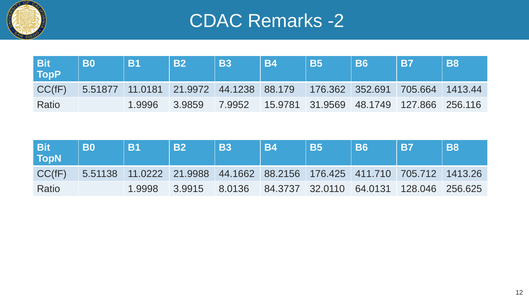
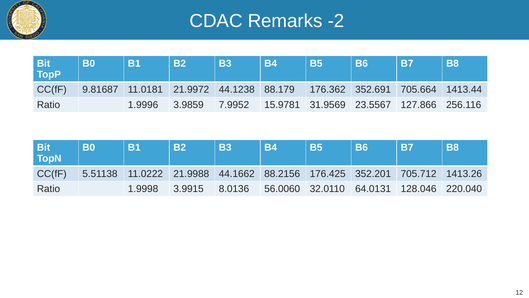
5.51877: 5.51877 -> 9.81687 (100, 90)
48.1749: 48.1749 -> 23.5567 (373, 105)
411.710: 411.710 -> 352.201 (373, 173)
84.3737: 84.3737 -> 56.0060 (282, 189)
256.625: 256.625 -> 220.040 (464, 189)
